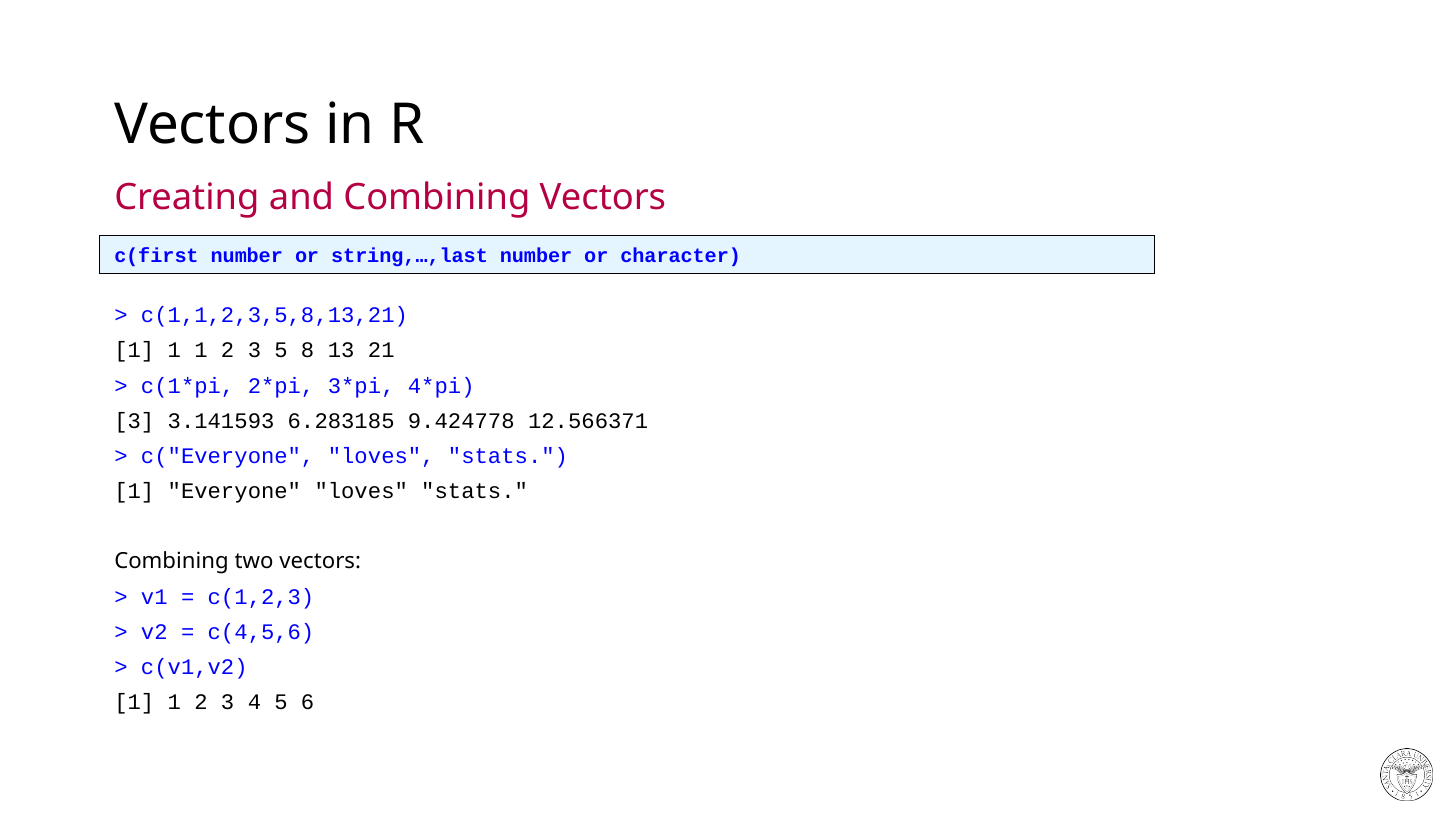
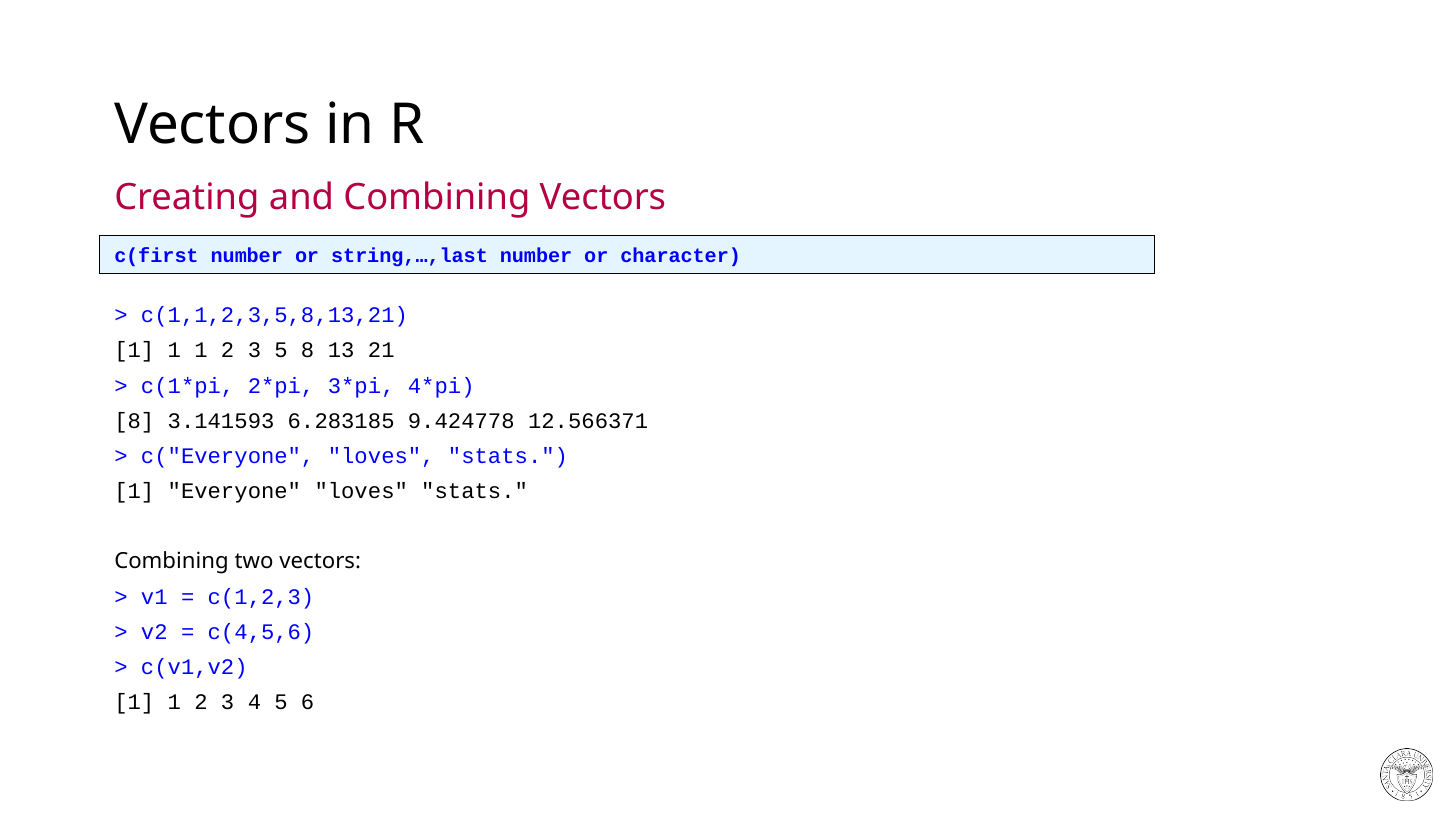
3: 3 -> 8 (134, 421)
